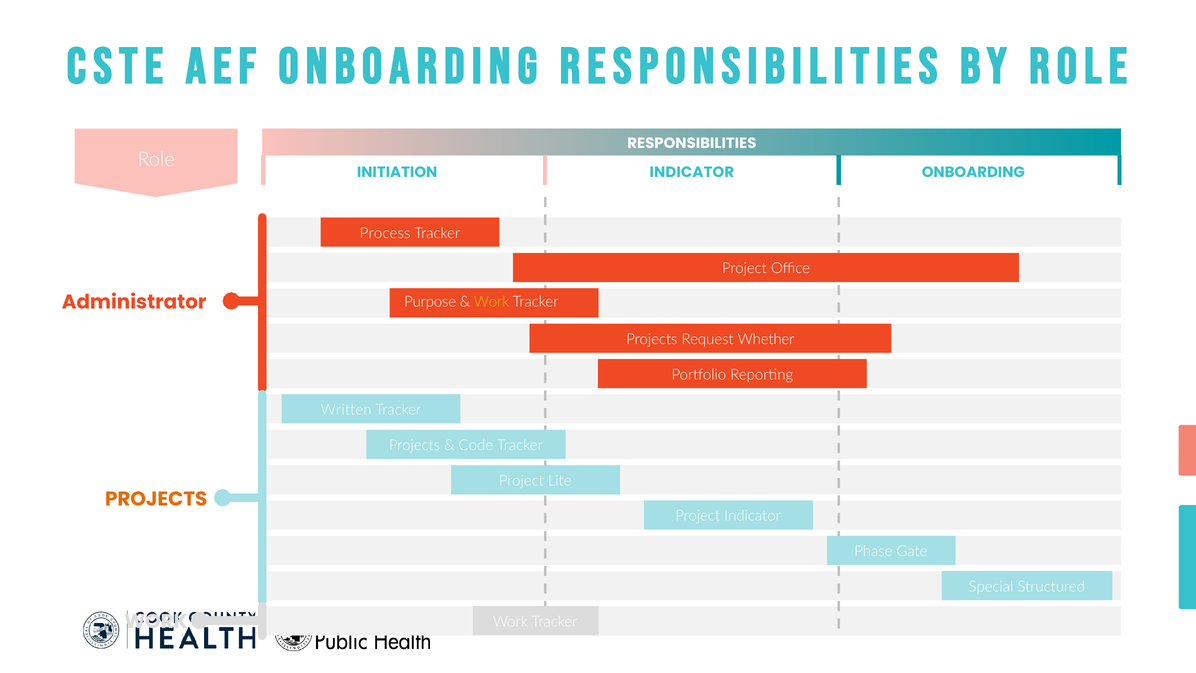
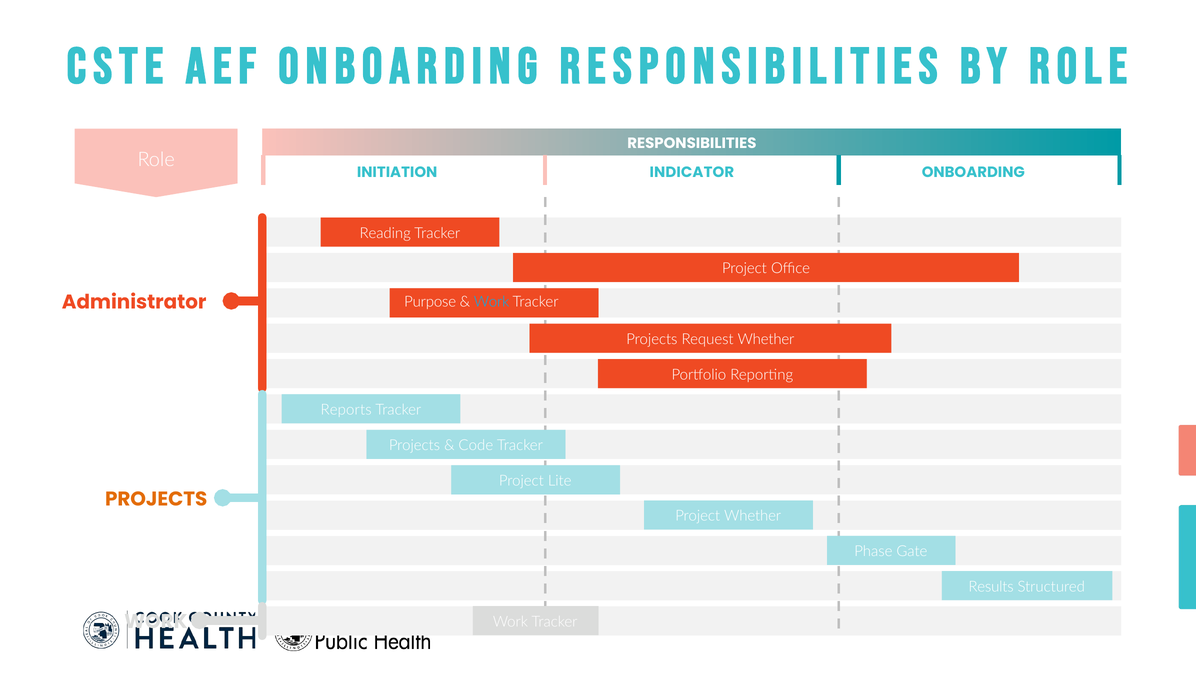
Process: Process -> Reading (385, 233)
Work colour: yellow -> light blue (492, 302)
Written: Written -> Reports (346, 410)
Project Indicator: Indicator -> Whether (753, 516)
Special: Special -> Results (991, 586)
